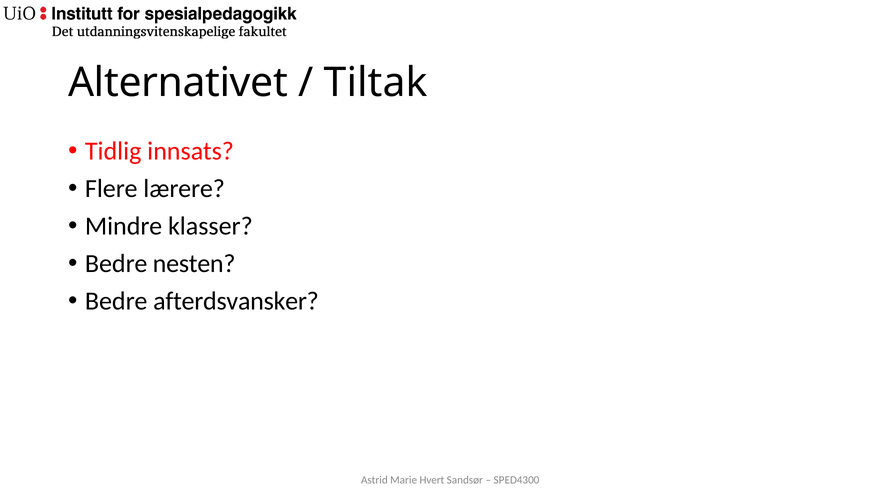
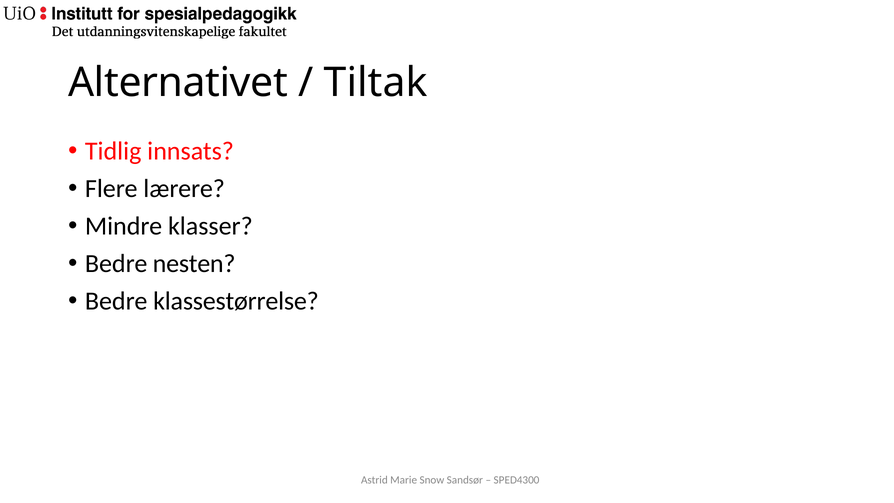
afterdsvansker: afterdsvansker -> klassestørrelse (236, 301)
Hvert: Hvert -> Snow (432, 480)
